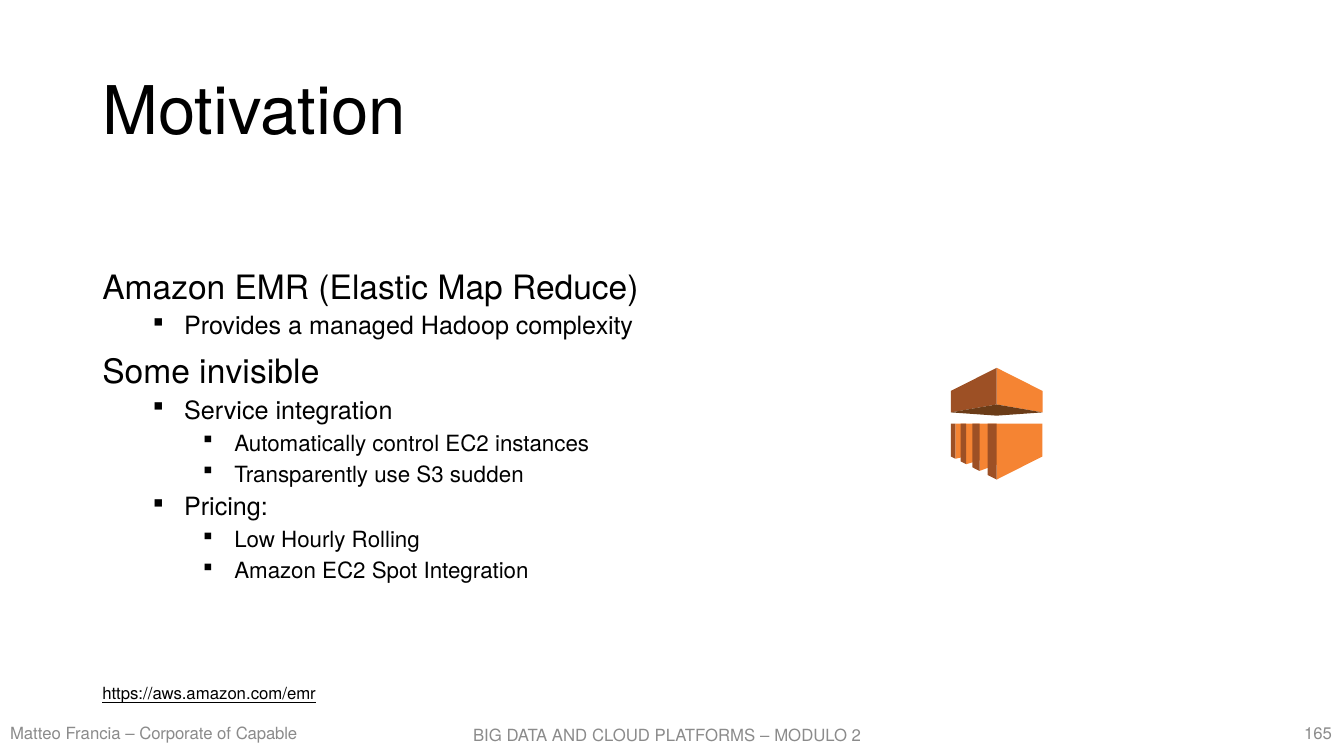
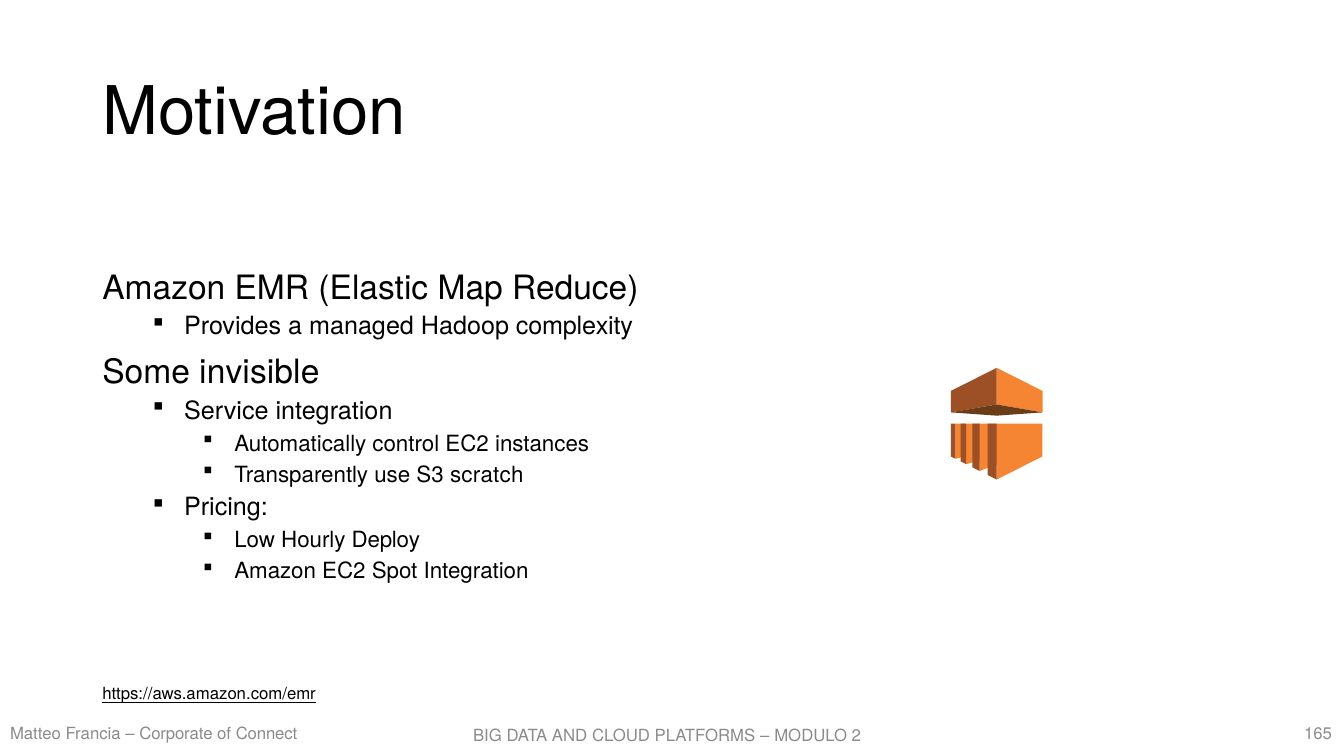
sudden: sudden -> scratch (487, 475)
Rolling: Rolling -> Deploy (386, 540)
Capable: Capable -> Connect (267, 734)
